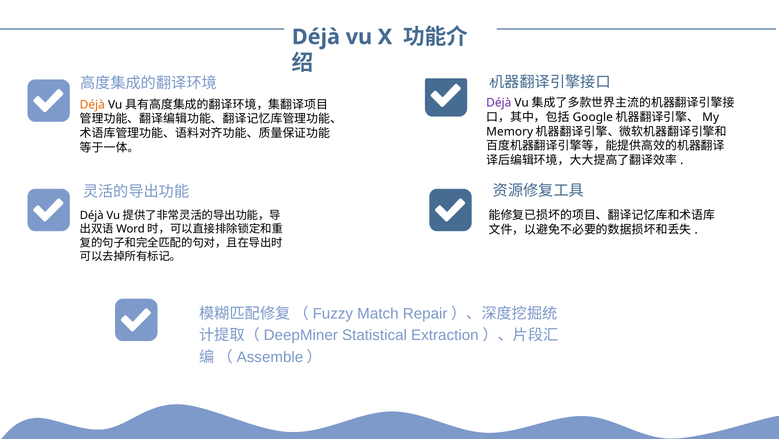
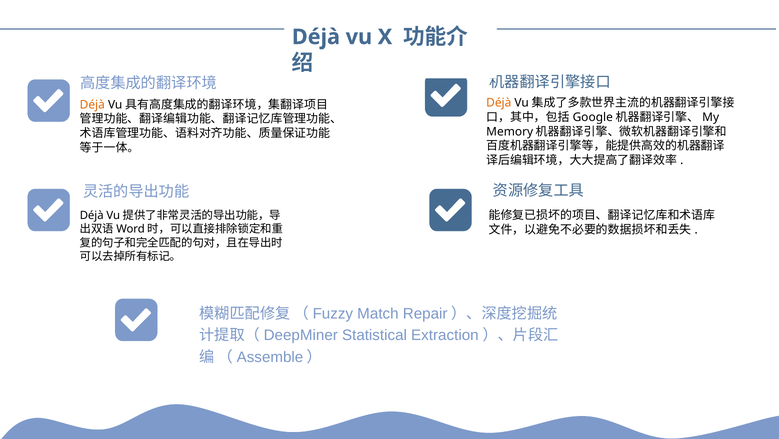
Déjà colour: purple -> orange (499, 103)
